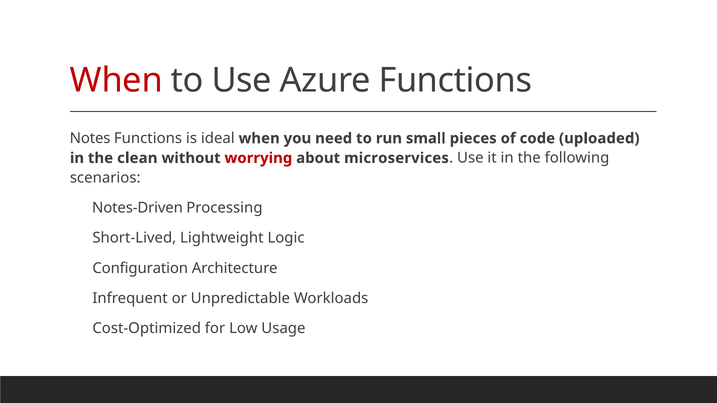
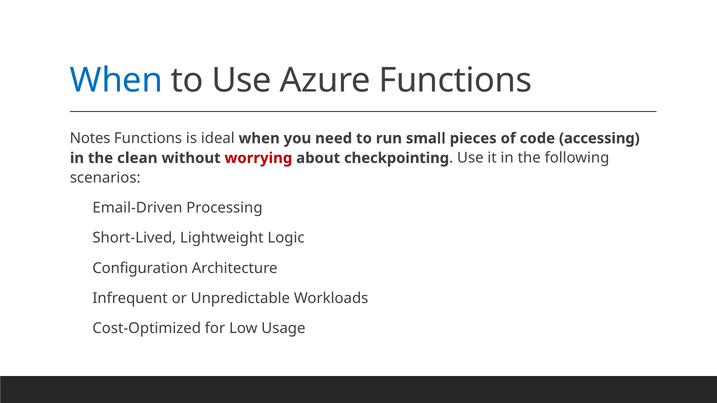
When colour: red -> blue (116, 81)
uploaded: uploaded -> accessing (599, 138)
microservices: microservices -> checkpointing (397, 158)
Notes-Driven: Notes-Driven -> Email-Driven (137, 208)
